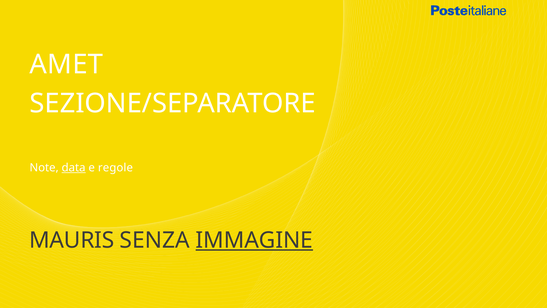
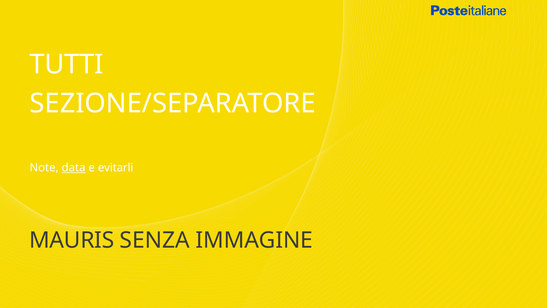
AMET: AMET -> TUTTI (67, 65)
regole: regole -> evitarli (116, 167)
IMMAGINE underline: present -> none (254, 240)
